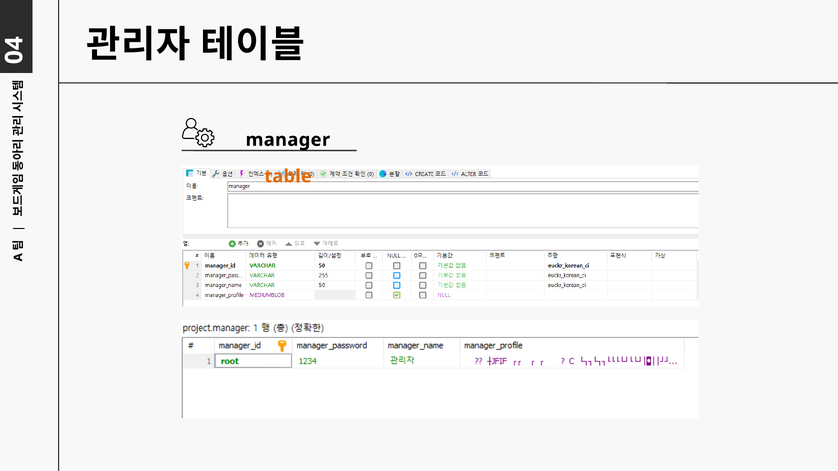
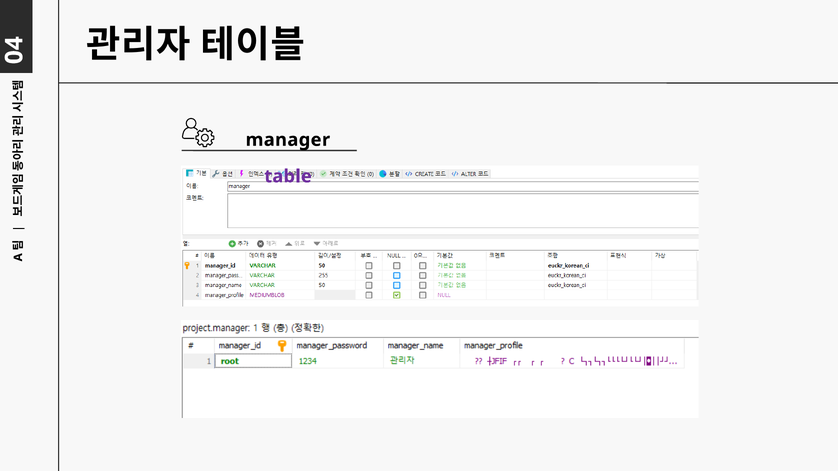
table colour: orange -> purple (288, 176)
